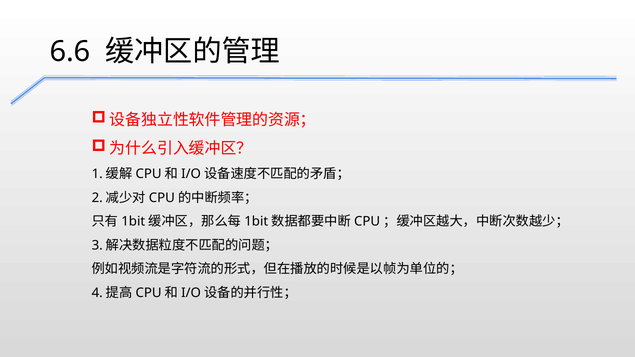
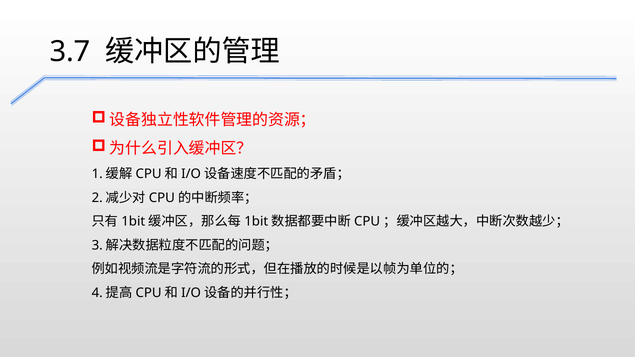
6.6: 6.6 -> 3.7 (70, 52)
